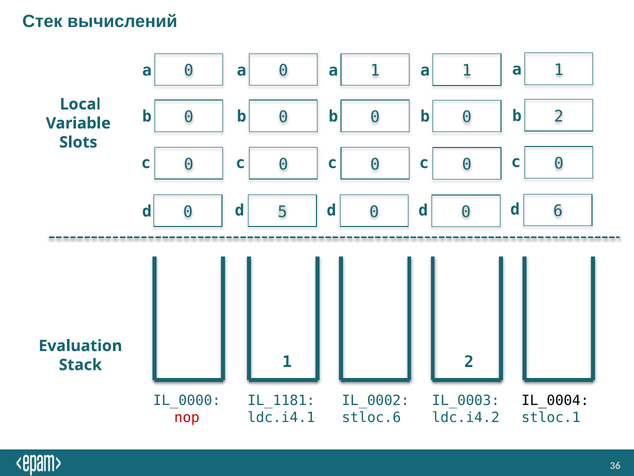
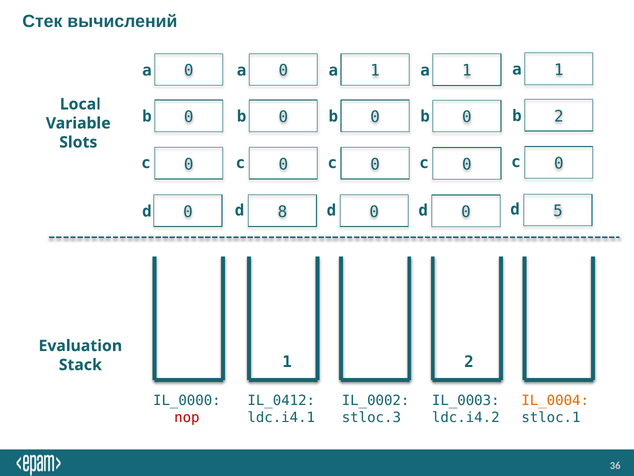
6: 6 -> 5 (558, 211)
5: 5 -> 8 (282, 212)
IL_1181: IL_1181 -> IL_0412 (281, 400)
IL_0004 colour: black -> orange (555, 400)
stloc.6: stloc.6 -> stloc.3 (371, 417)
